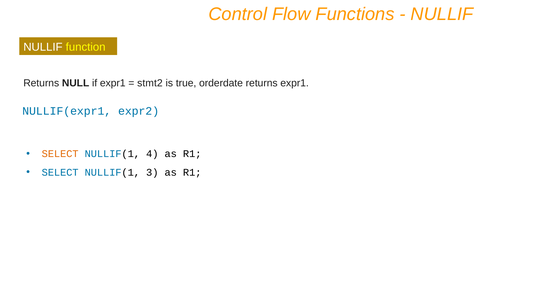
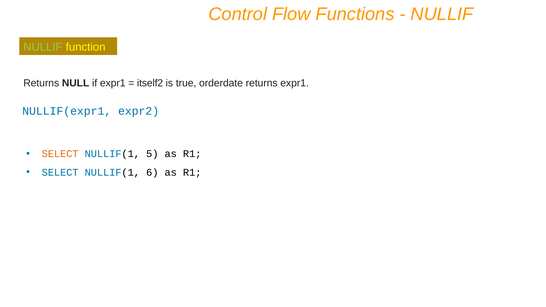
NULLIF colour: white -> light green (43, 47)
stmt2: stmt2 -> itself2 (150, 83)
4: 4 -> 5 (152, 154)
3: 3 -> 6 (152, 172)
